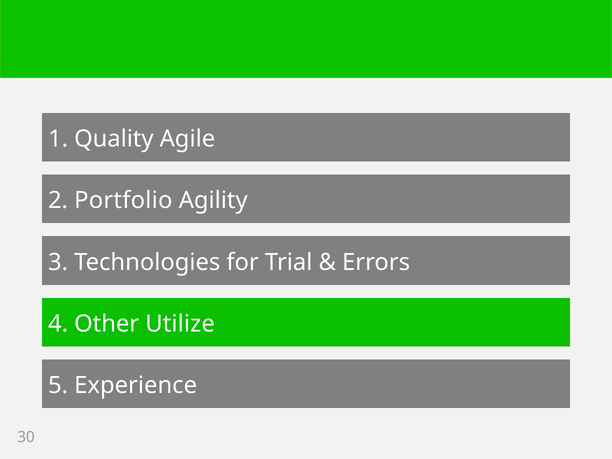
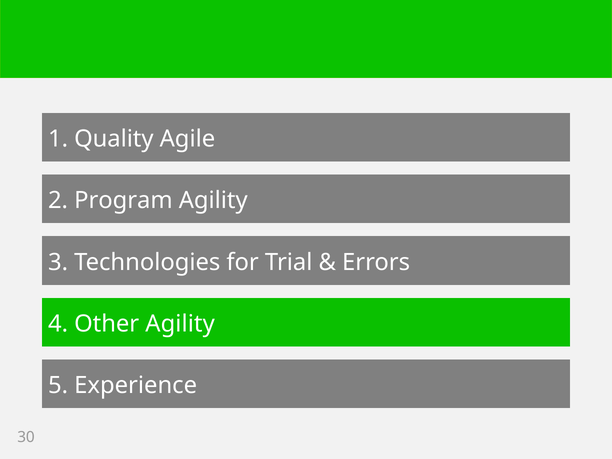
Portfolio: Portfolio -> Program (123, 200)
Other Utilize: Utilize -> Agility (180, 324)
